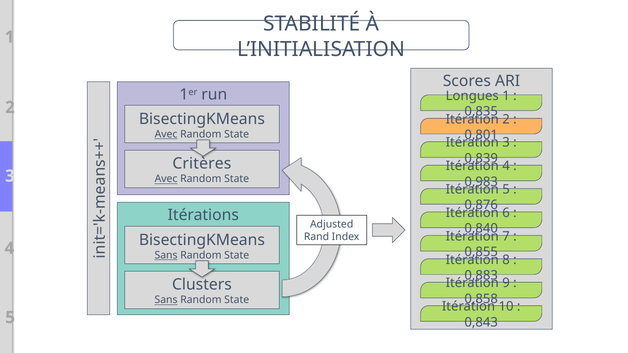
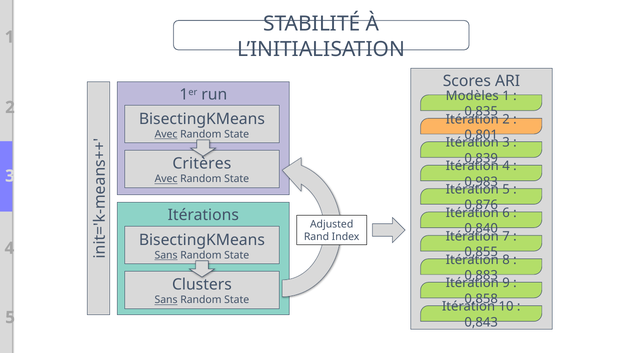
Longues: Longues -> Modèles (472, 96)
